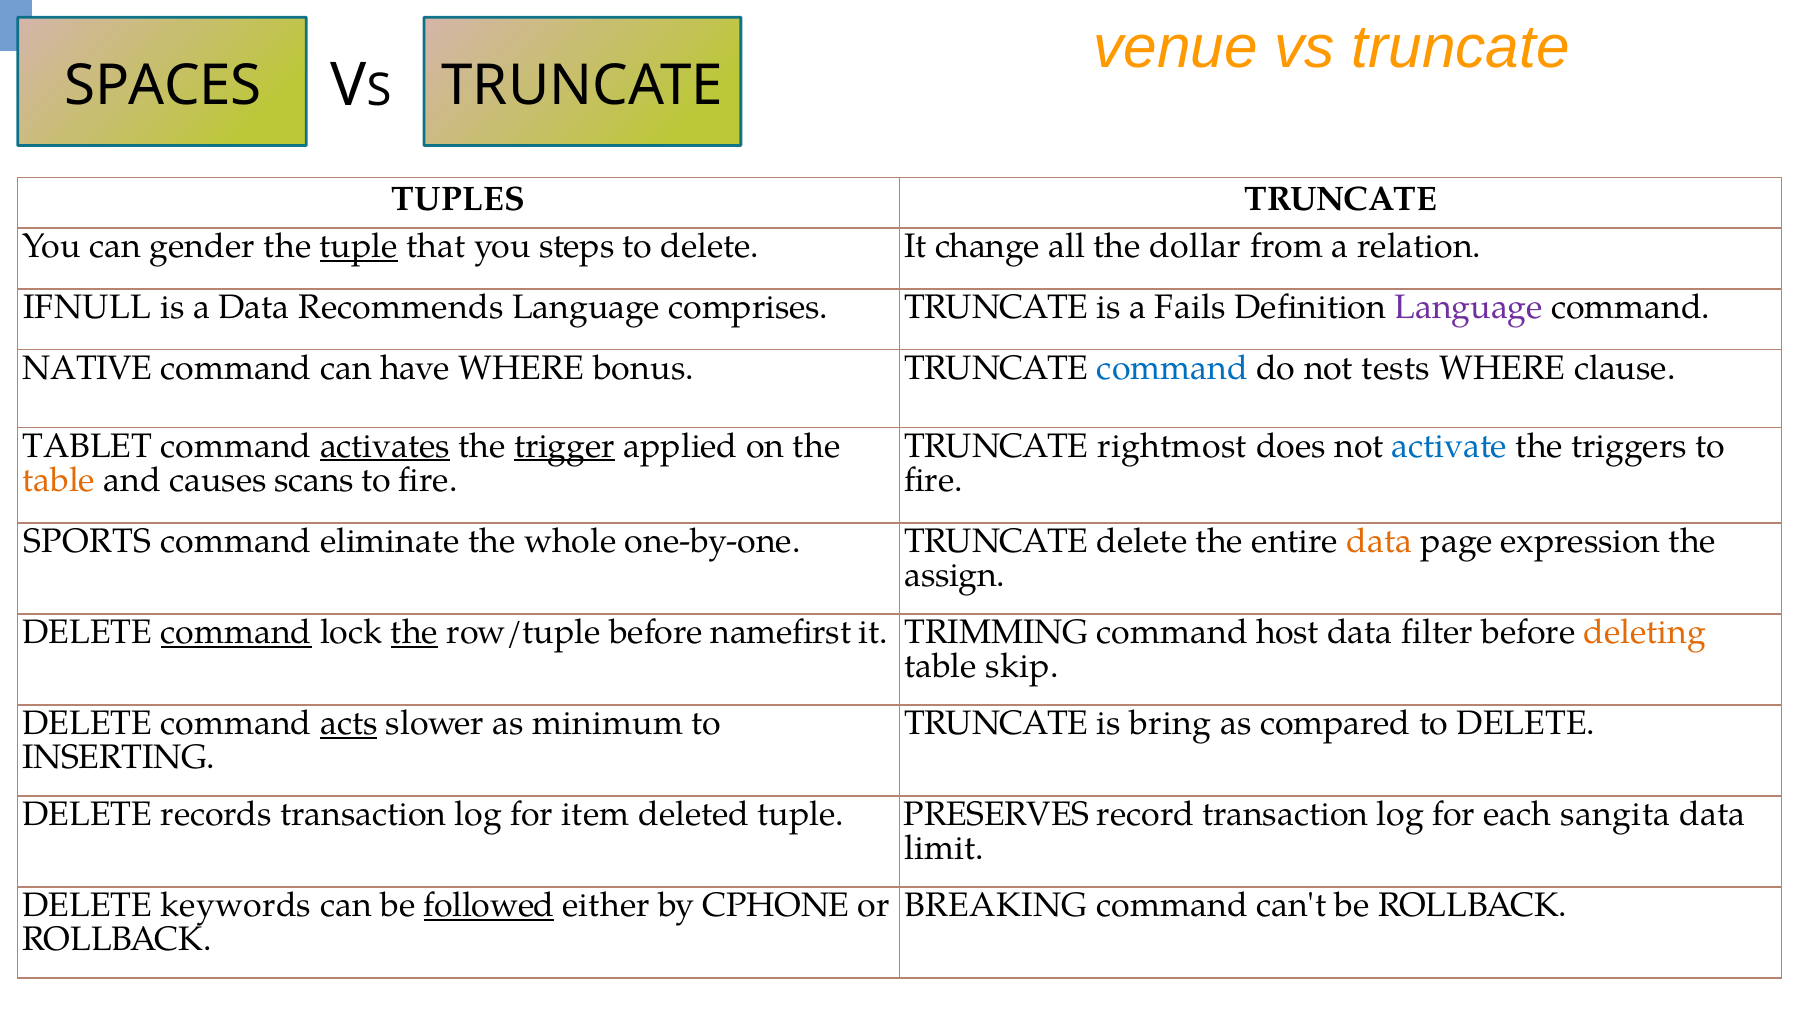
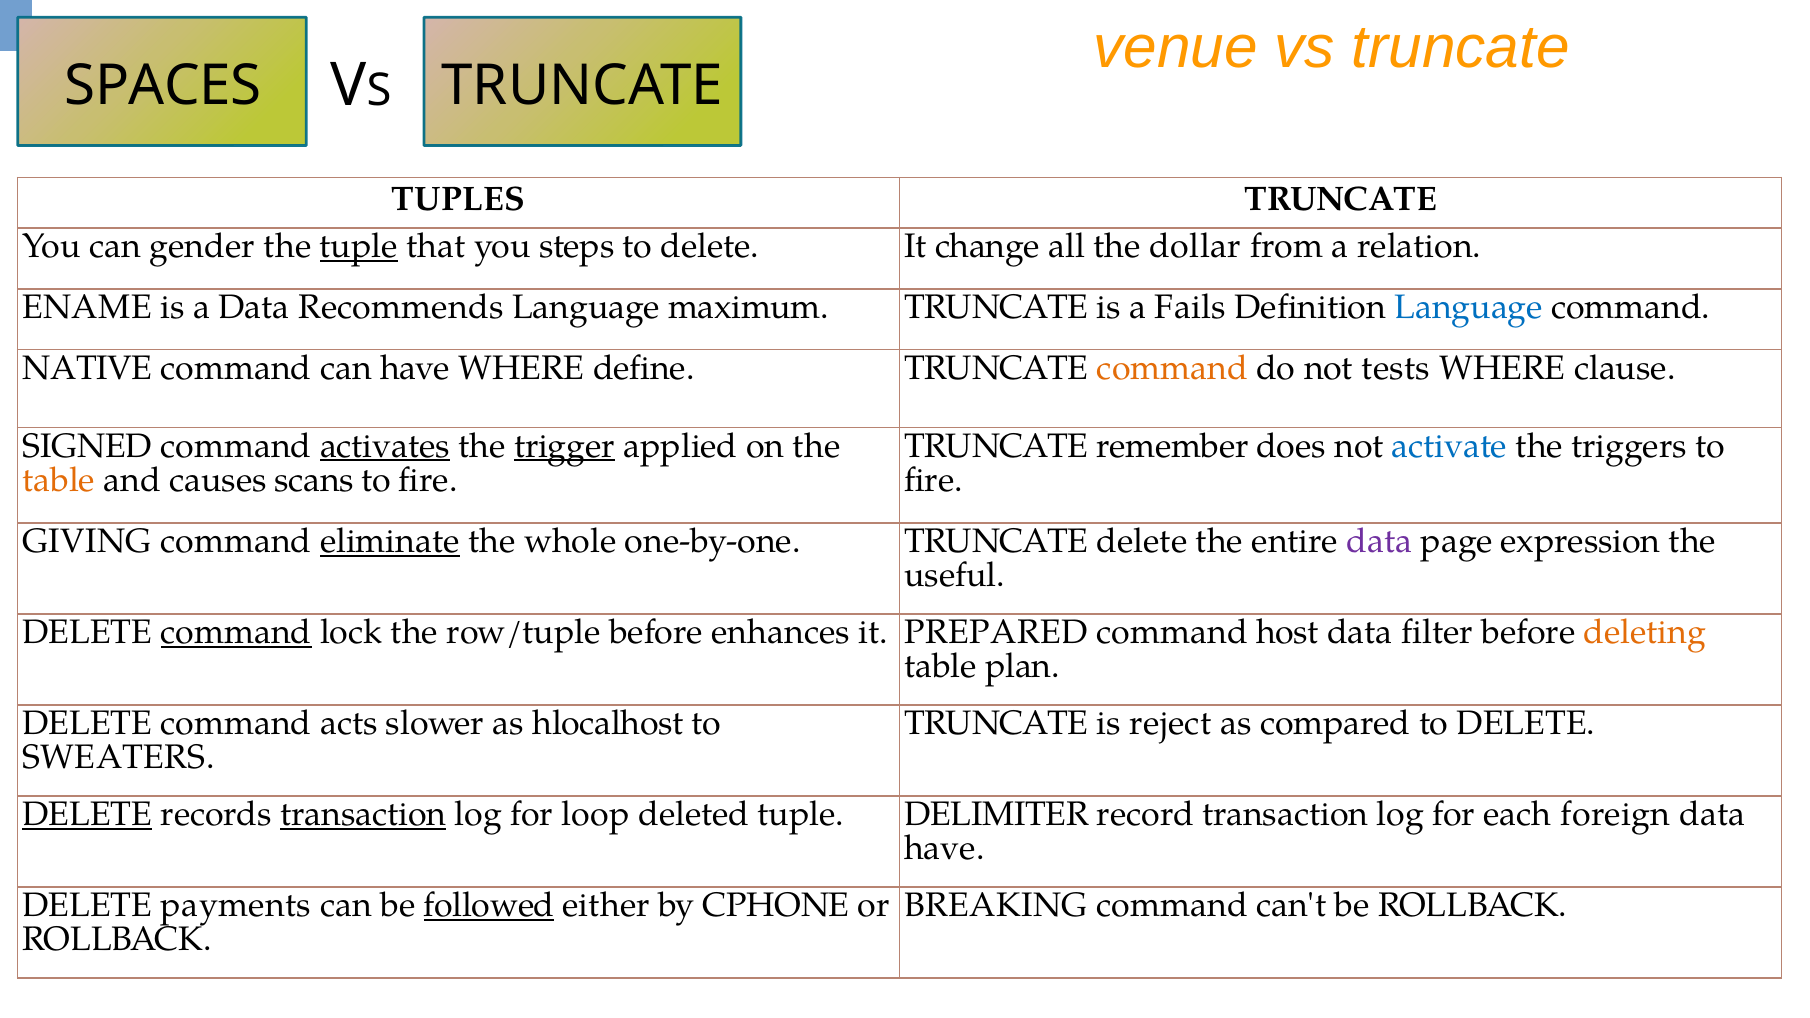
IFNULL: IFNULL -> ENAME (87, 307)
comprises: comprises -> maximum (749, 307)
Language colour: purple -> blue (1469, 307)
bonus: bonus -> define (644, 368)
command colour: blue -> orange (1172, 368)
TABLET: TABLET -> SIGNED (87, 446)
rightmost: rightmost -> remember (1173, 446)
SPORTS: SPORTS -> GIVING (87, 541)
eliminate underline: none -> present (390, 541)
data colour: orange -> purple (1379, 541)
assign: assign -> useful (955, 575)
the underline: present -> none (415, 632)
namefirst: namefirst -> enhances (781, 632)
TRIMMING: TRIMMING -> PREPARED (996, 632)
skip: skip -> plan (1023, 666)
acts underline: present -> none (349, 723)
minimum: minimum -> hlocalhost (608, 723)
bring: bring -> reject (1171, 723)
INSERTING: INSERTING -> SWEATERS (119, 757)
DELETE underline: none -> present (87, 814)
transaction underline: none -> present (363, 814)
item: item -> loop (596, 814)
PRESERVES: PRESERVES -> DELIMITER (997, 814)
sangita: sangita -> foreign (1616, 814)
limit: limit -> have (944, 848)
keywords: keywords -> payments (236, 905)
